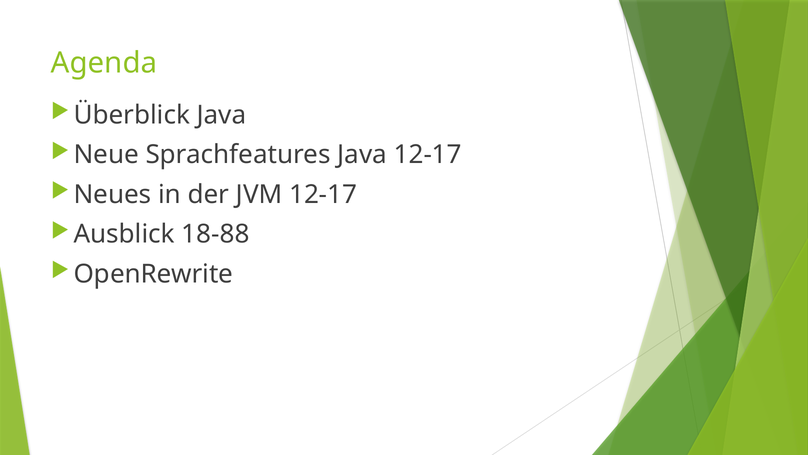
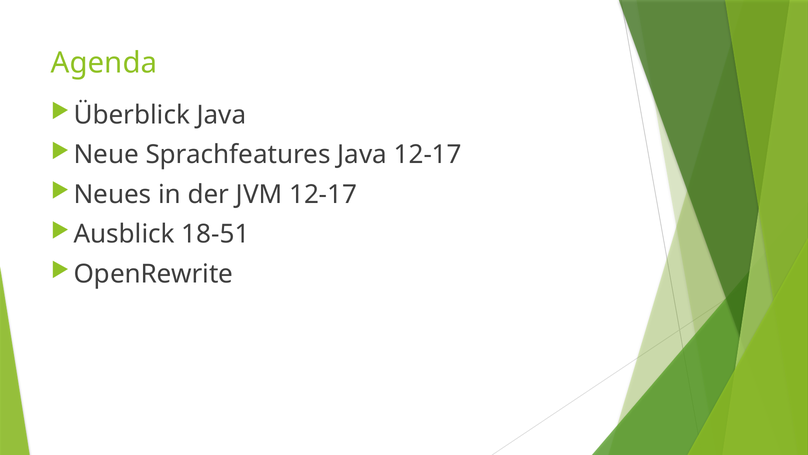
18-88: 18-88 -> 18-51 (216, 234)
